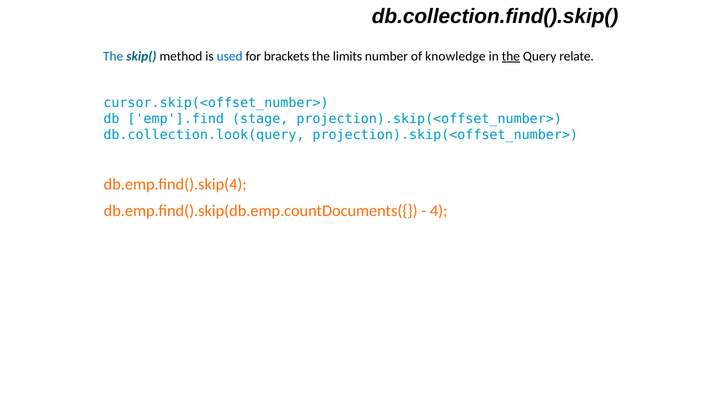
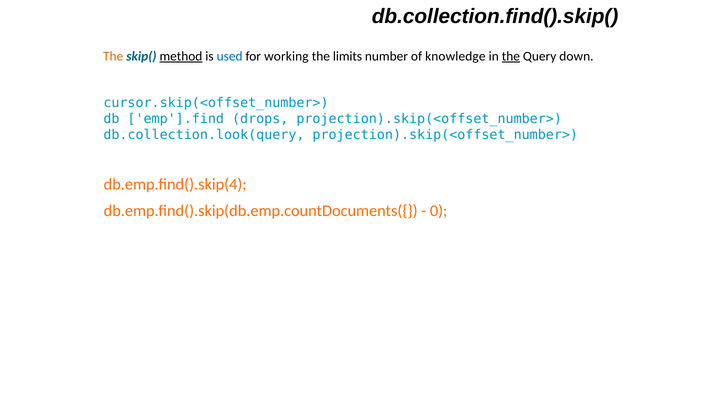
The colour: blue -> orange (113, 56)
method underline: none -> present (181, 56)
brackets: brackets -> working (286, 56)
relate: relate -> down (576, 56)
stage: stage -> drops (260, 119)
4: 4 -> 0 (439, 211)
